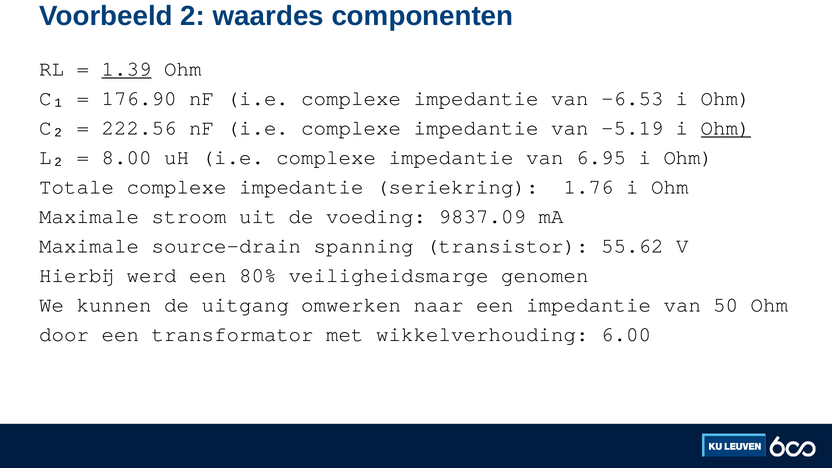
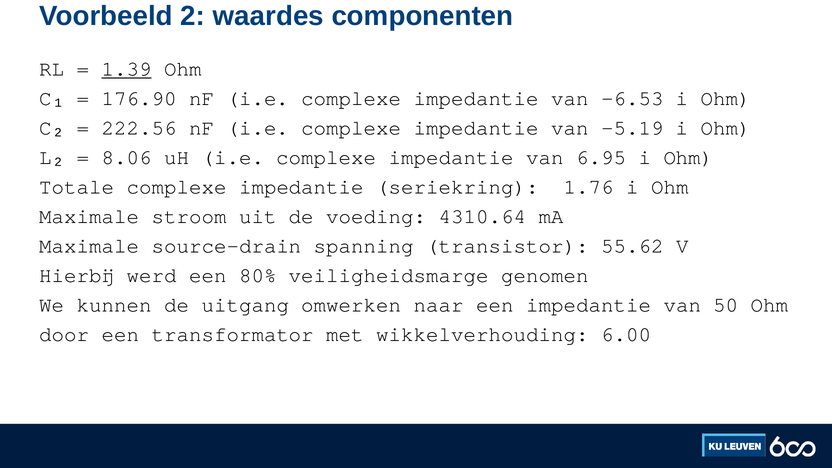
Ohm underline: present -> none (726, 128)
8.00: 8.00 -> 8.06 (127, 158)
9837.09: 9837.09 -> 4310.64 (483, 216)
